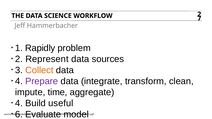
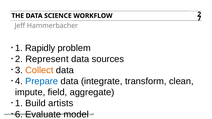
Prepare colour: purple -> blue (42, 81)
time: time -> field (57, 92)
4: 4 -> 1 (19, 103)
useful: useful -> artists (61, 103)
